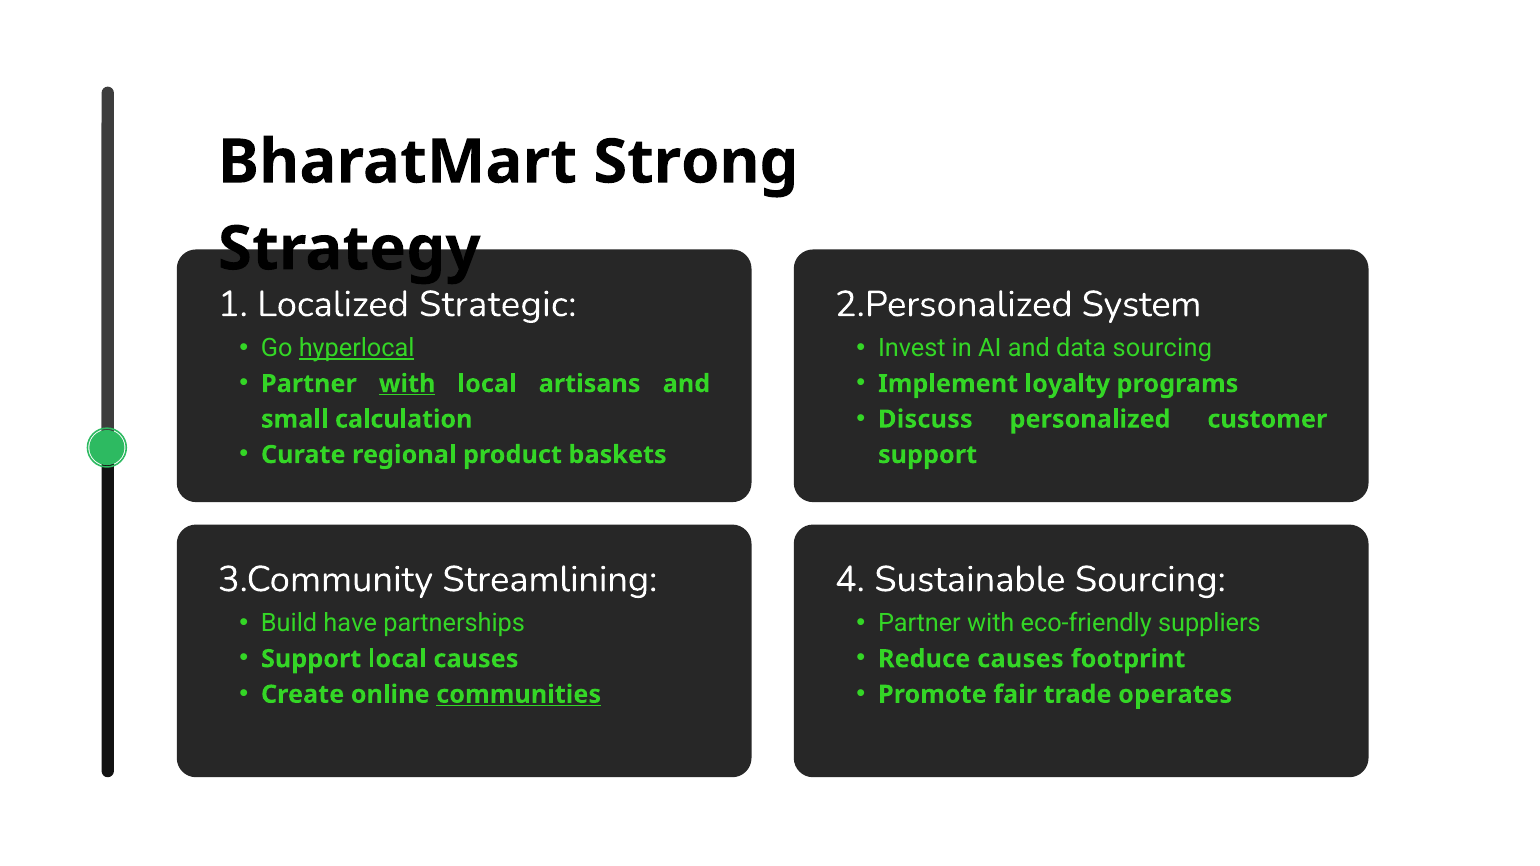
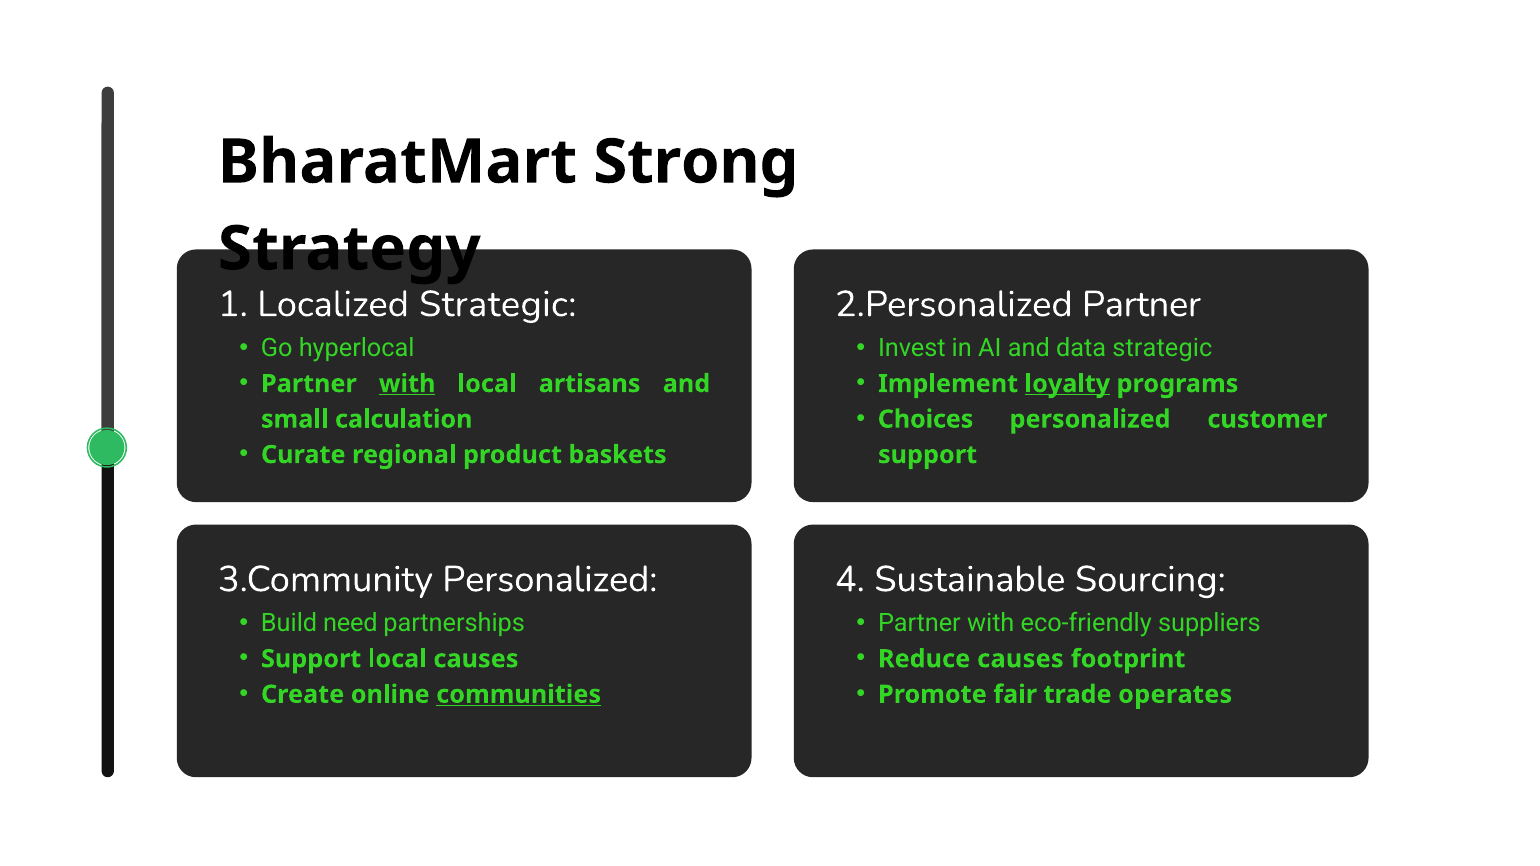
2.Personalized System: System -> Partner (1142, 304)
hyperlocal underline: present -> none (357, 348)
data sourcing: sourcing -> strategic (1162, 348)
loyalty underline: none -> present (1067, 384)
Discuss: Discuss -> Choices (926, 419)
3.Community Streamlining: Streamlining -> Personalized (550, 579)
have: have -> need (350, 624)
